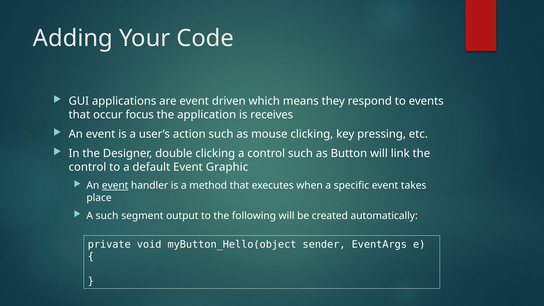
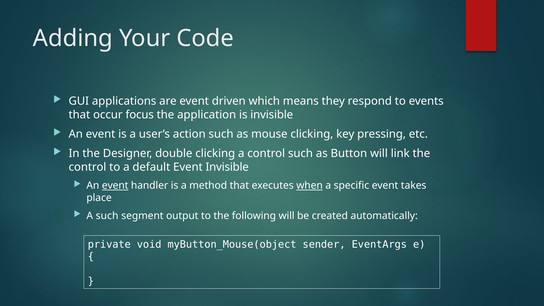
is receives: receives -> invisible (272, 115)
Event Graphic: Graphic -> Invisible (227, 167)
when underline: none -> present (310, 186)
myButton_Hello(object: myButton_Hello(object -> myButton_Mouse(object (232, 244)
